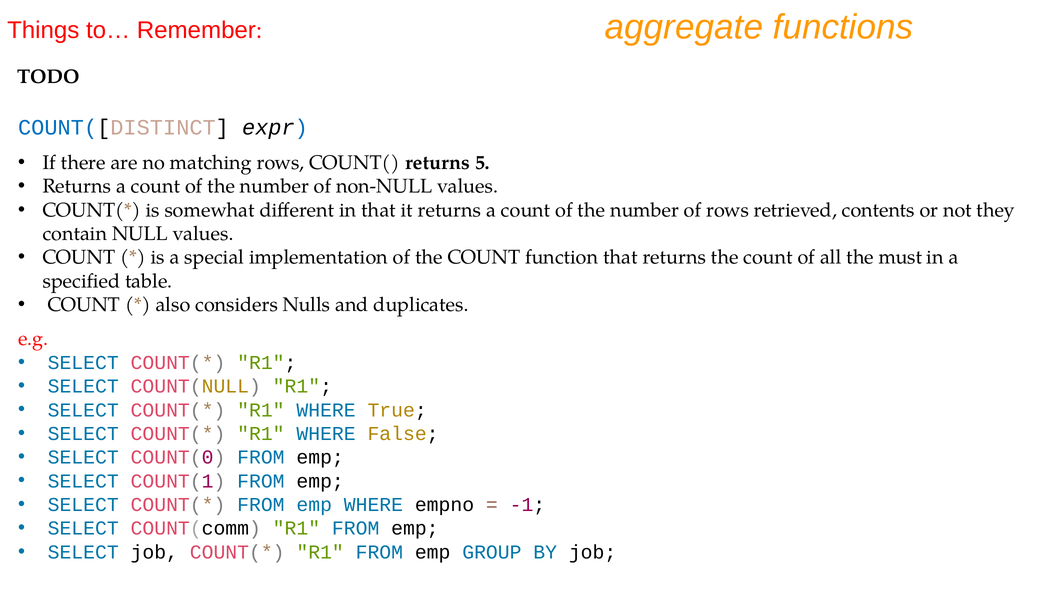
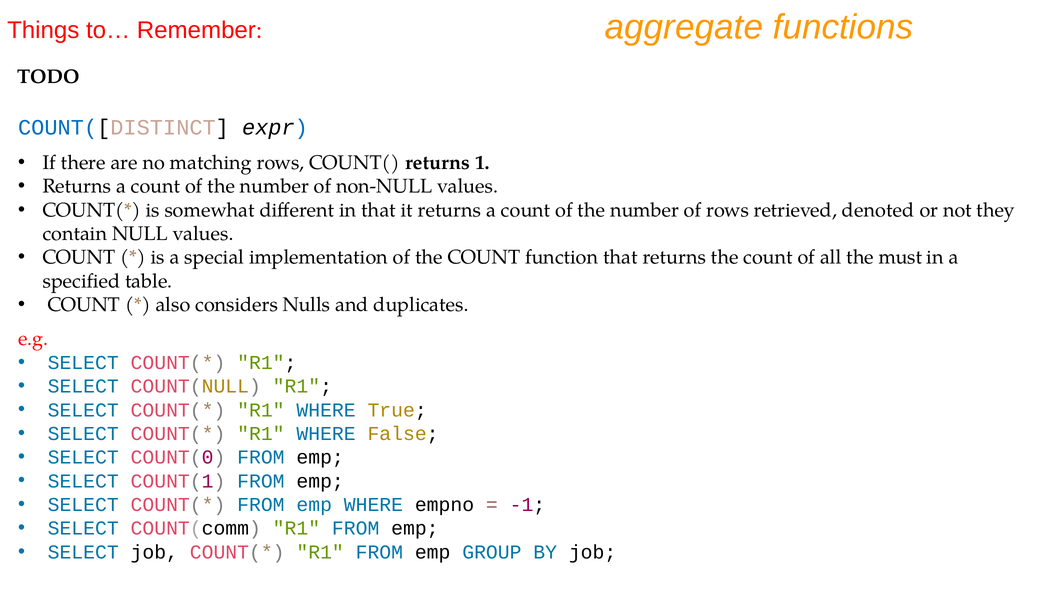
5: 5 -> 1 (482, 163)
contents: contents -> denoted (878, 210)
